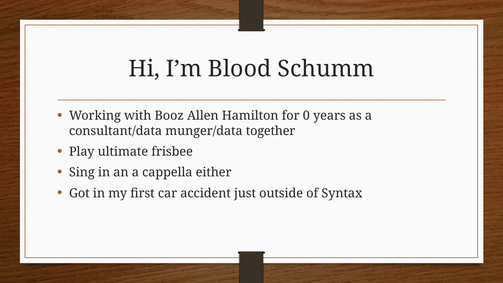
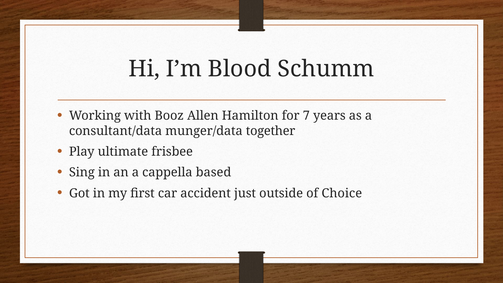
0: 0 -> 7 (306, 116)
either: either -> based (214, 172)
Syntax: Syntax -> Choice (342, 193)
